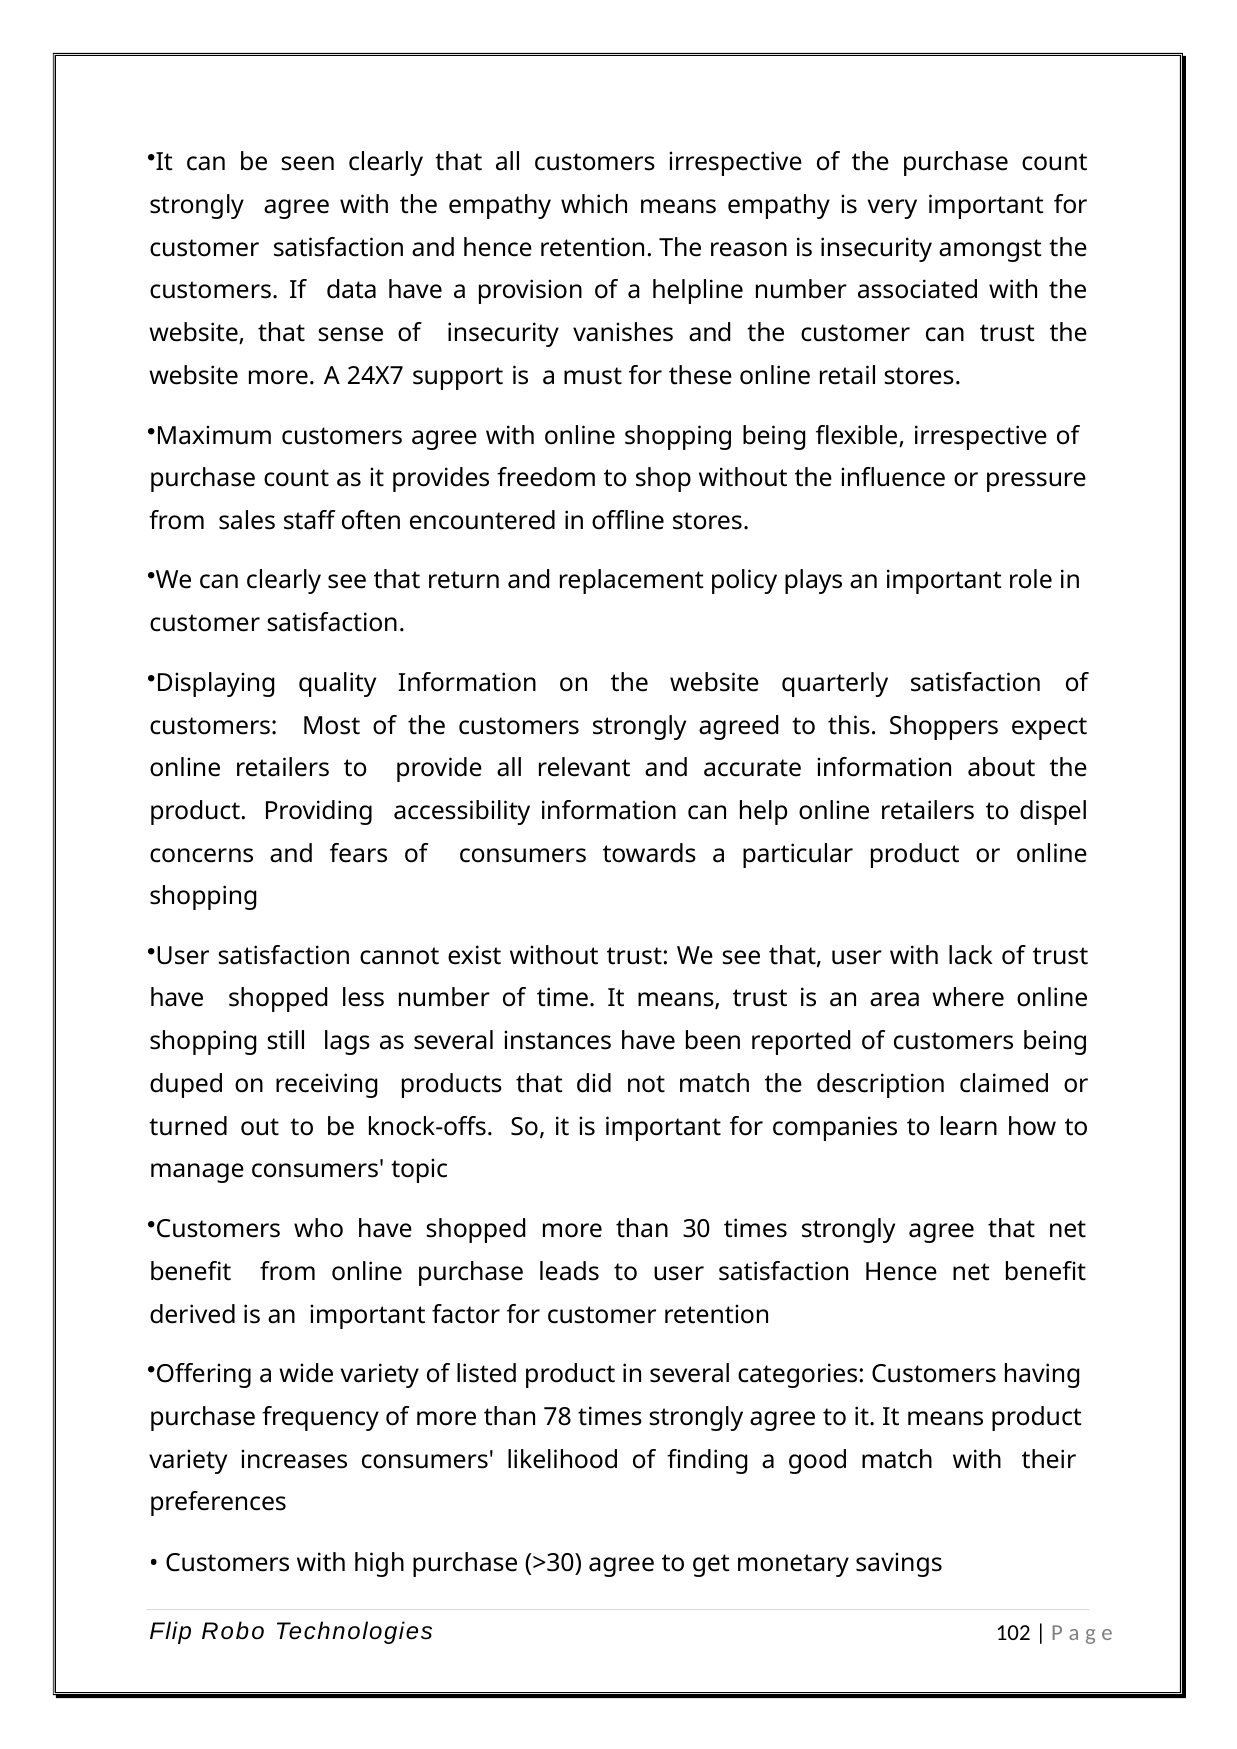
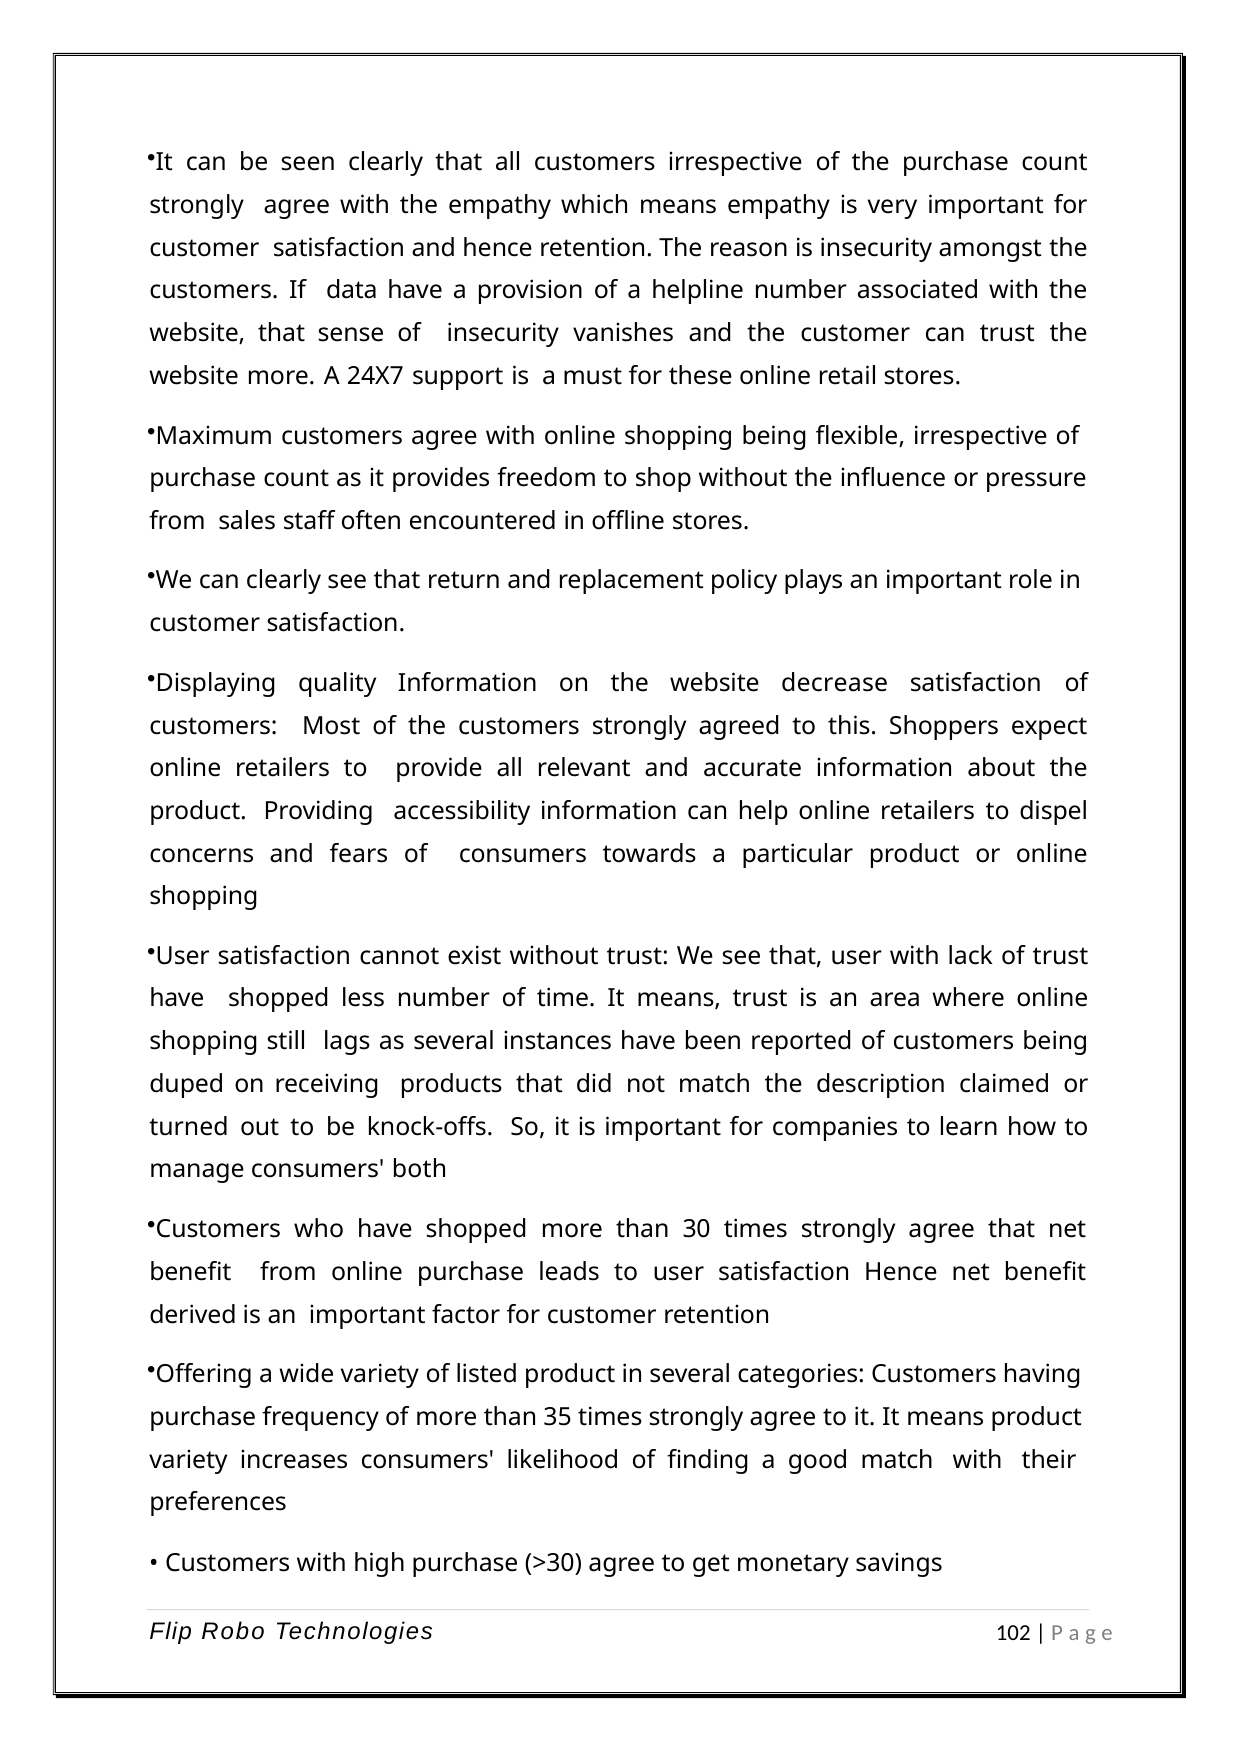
quarterly: quarterly -> decrease (835, 683)
topic: topic -> both (420, 1169)
78: 78 -> 35 (558, 1417)
